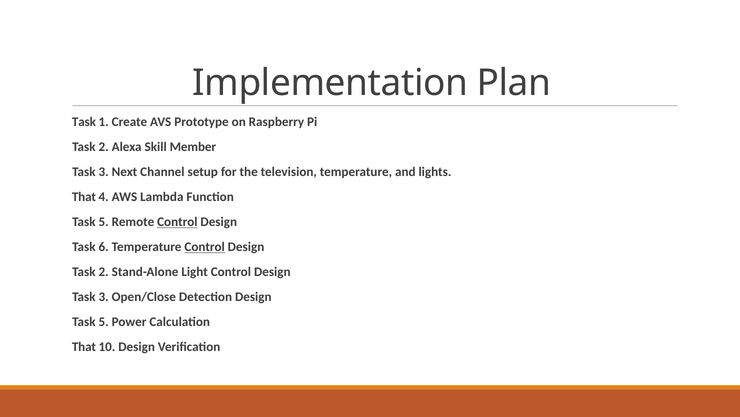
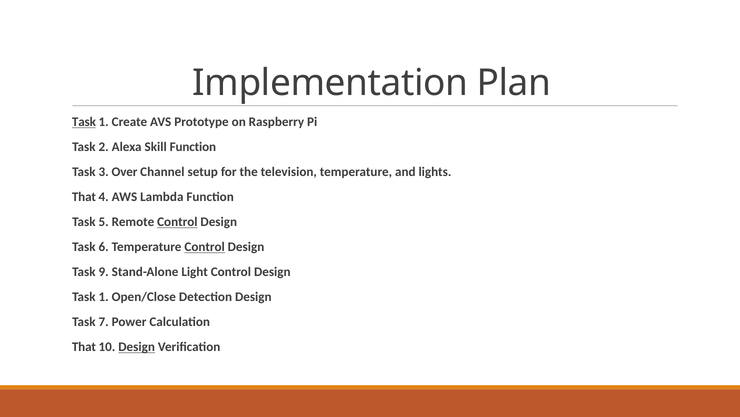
Task underline: none -> present (84, 122)
Skill Member: Member -> Function (193, 147)
Next: Next -> Over (125, 172)
2: 2 -> 9 (104, 272)
3: 3 -> 1 (104, 296)
5: 5 -> 7 (104, 321)
Design underline: none -> present (137, 346)
